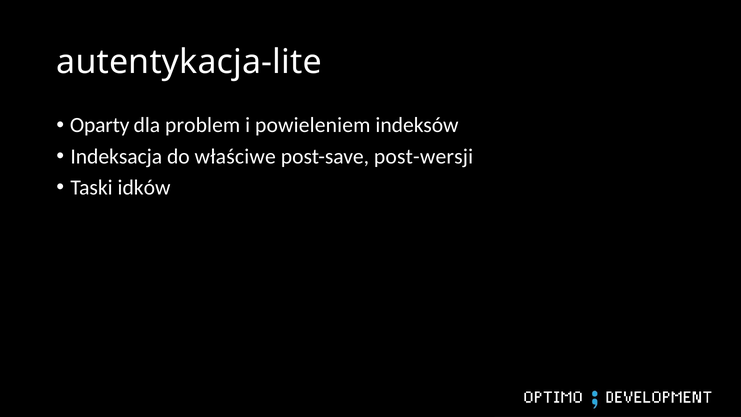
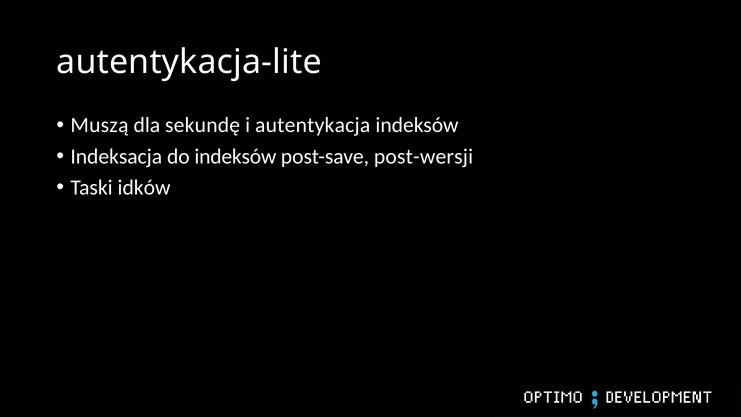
Oparty: Oparty -> Muszą (99, 125)
problem: problem -> sekundę (203, 125)
powieleniem: powieleniem -> autentykacja (313, 125)
do właściwe: właściwe -> indeksów (235, 156)
